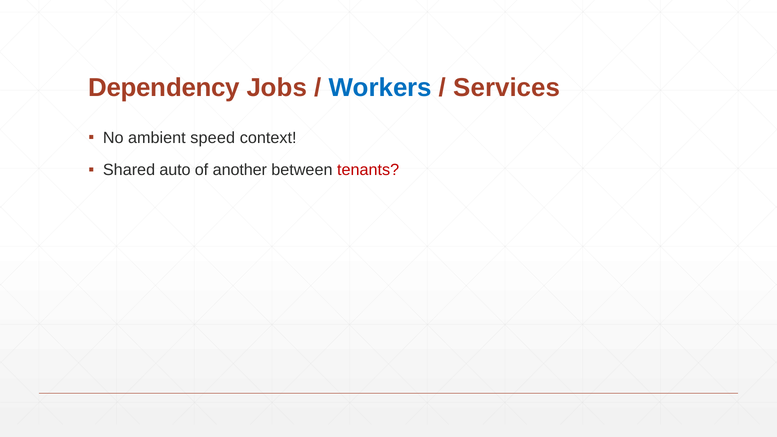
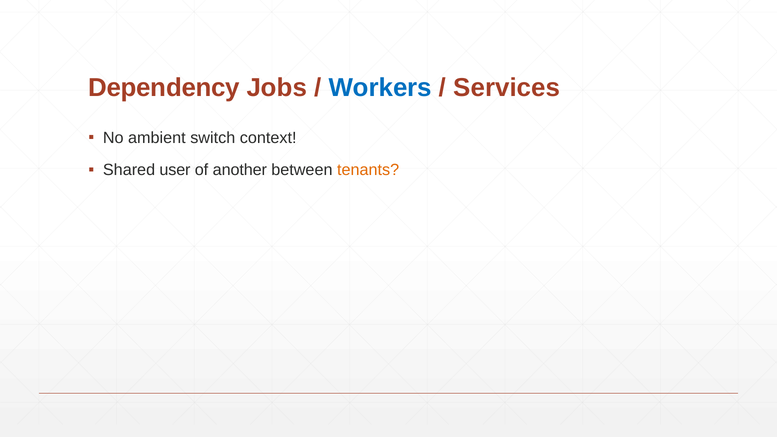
speed: speed -> switch (213, 138)
auto: auto -> user (175, 170)
tenants colour: red -> orange (368, 170)
